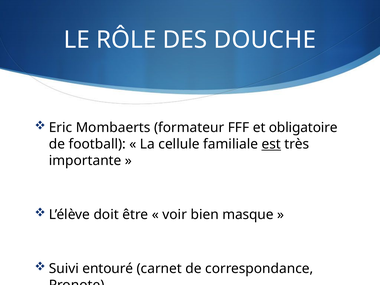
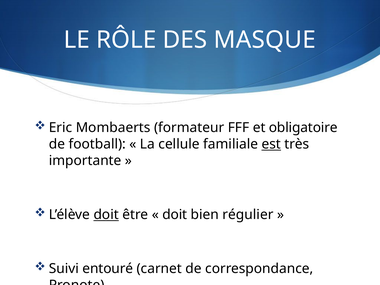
DOUCHE: DOUCHE -> MASQUE (265, 40)
doit underline: none -> present (106, 215)
voir: voir -> doit (175, 215)
masque: masque -> régulier (248, 215)
